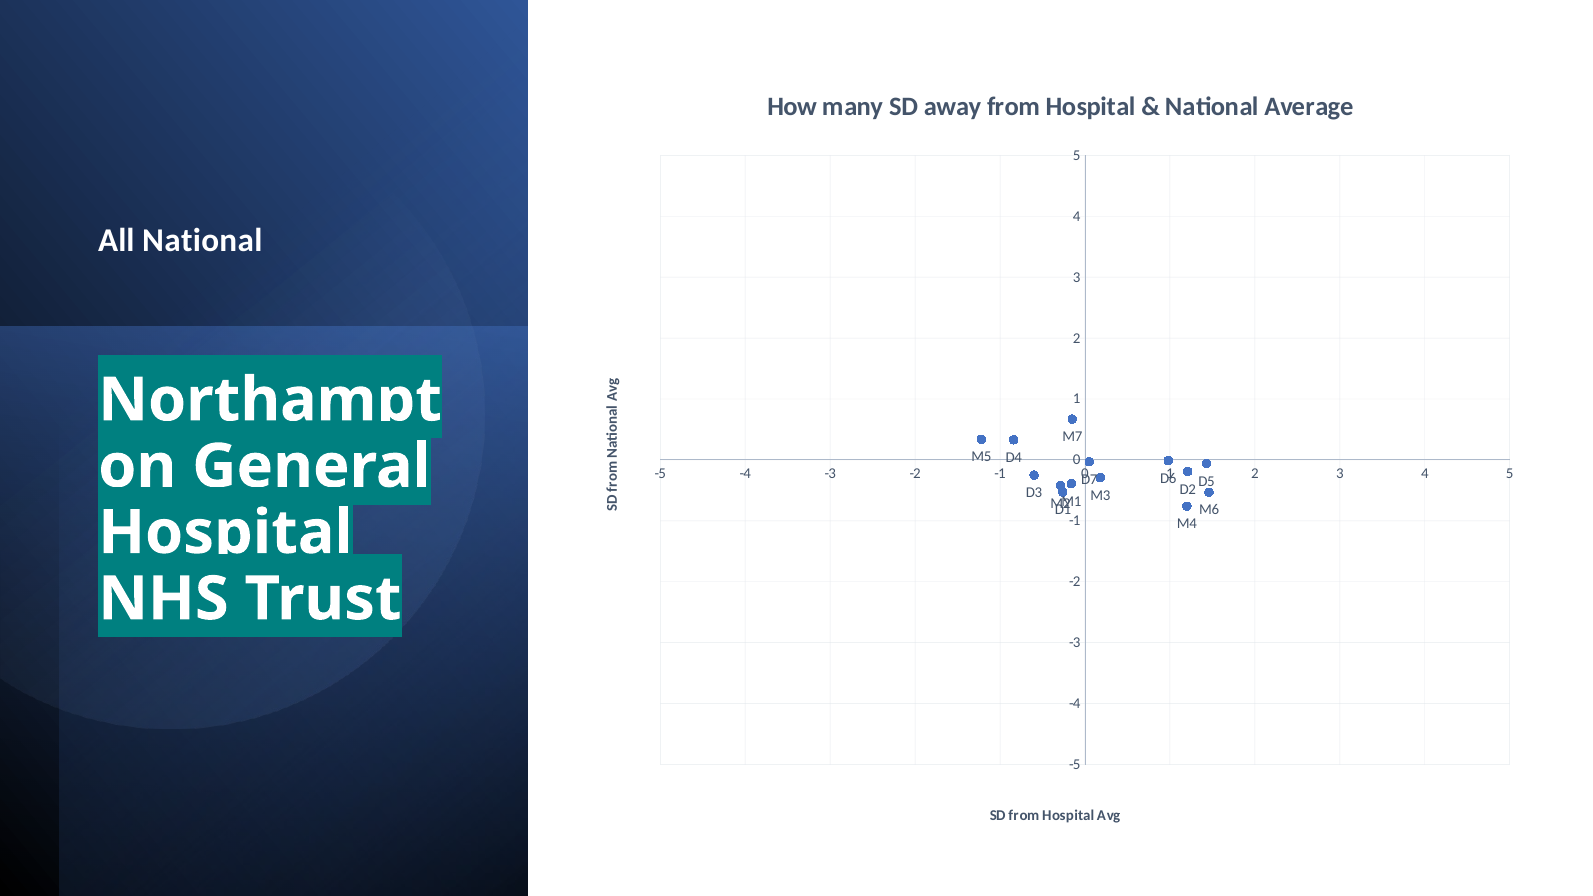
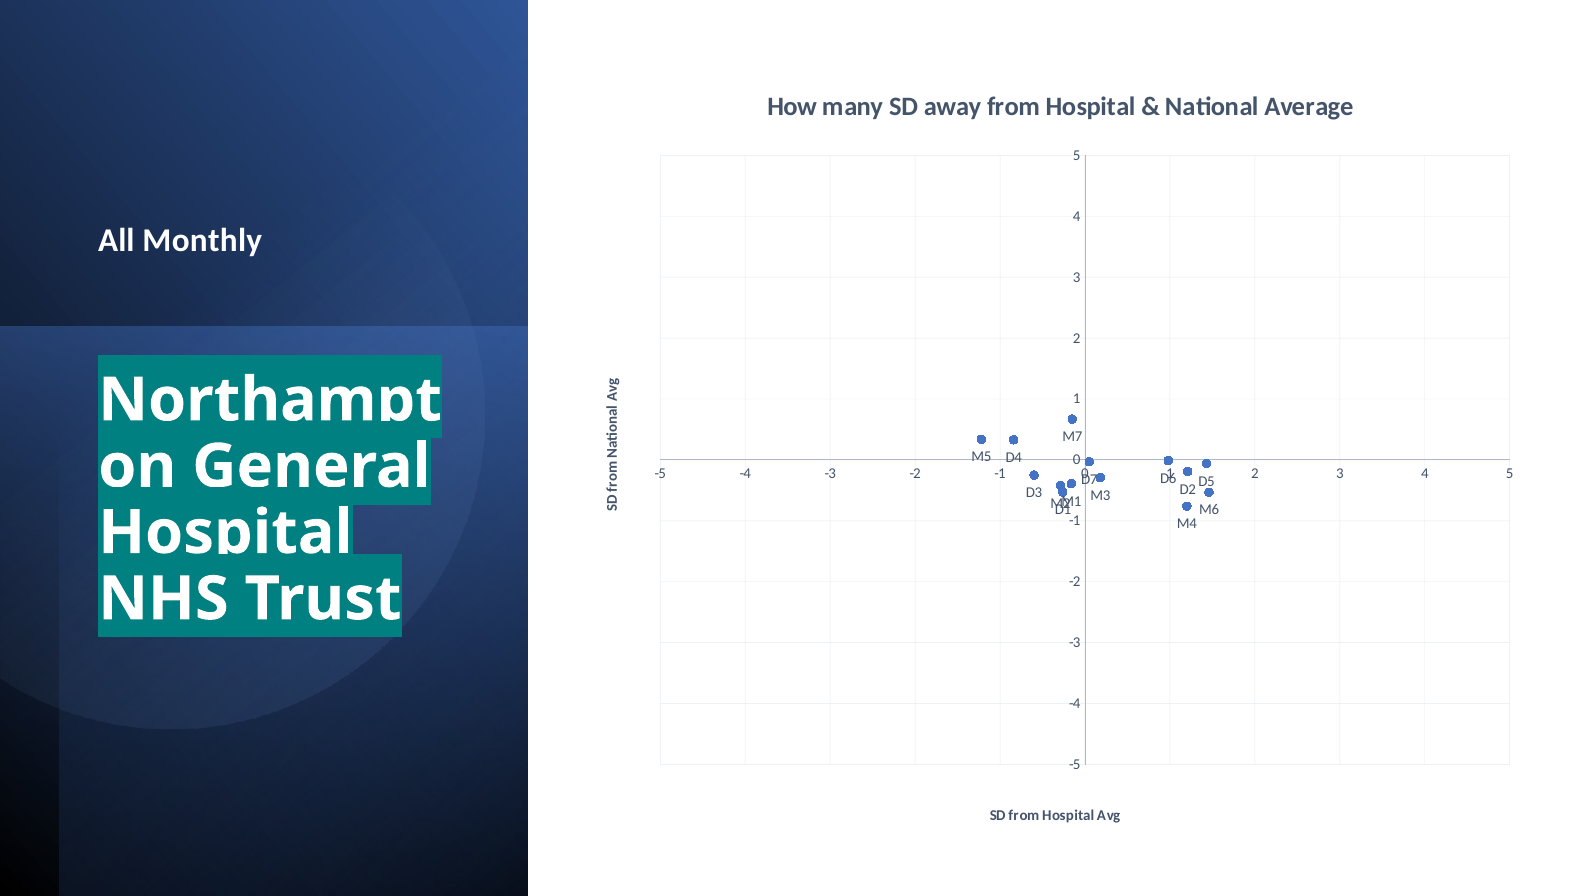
All National: National -> Monthly (202, 241)
